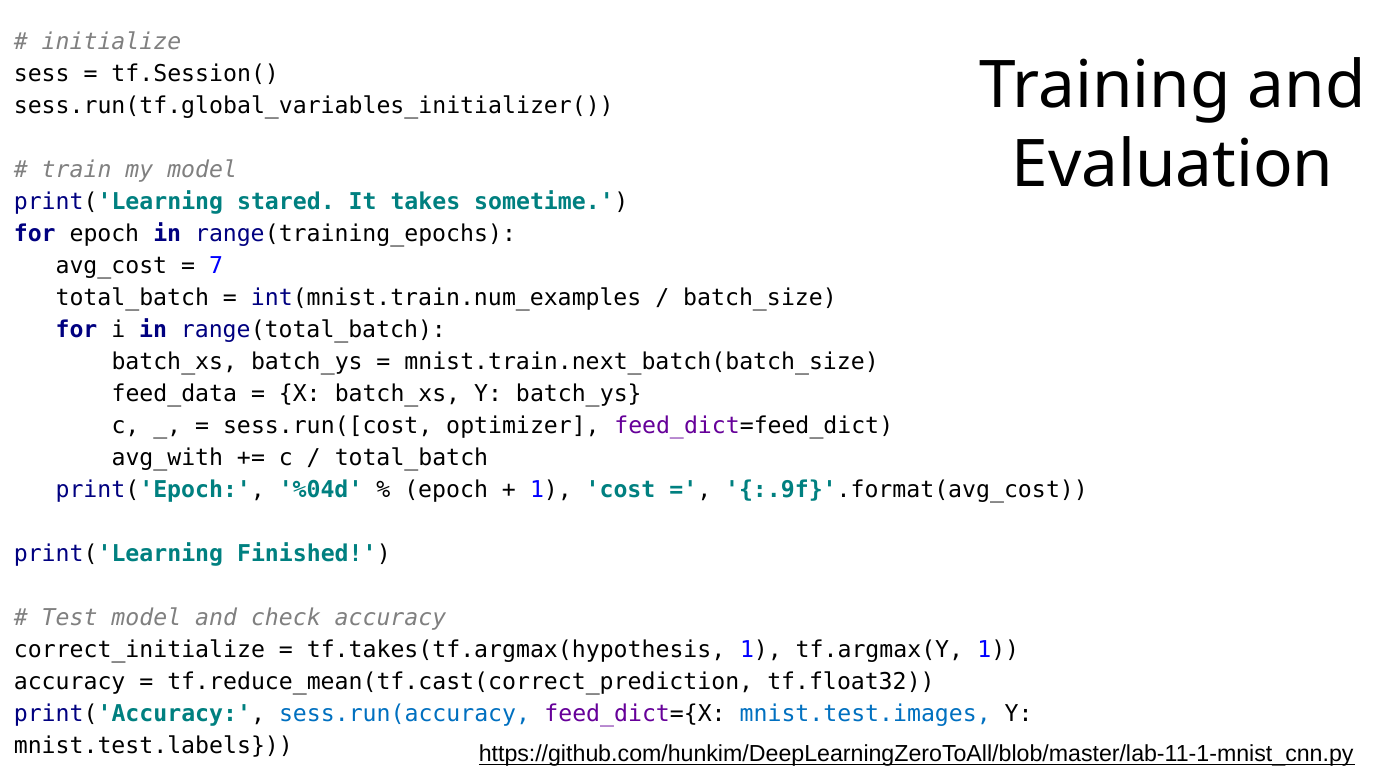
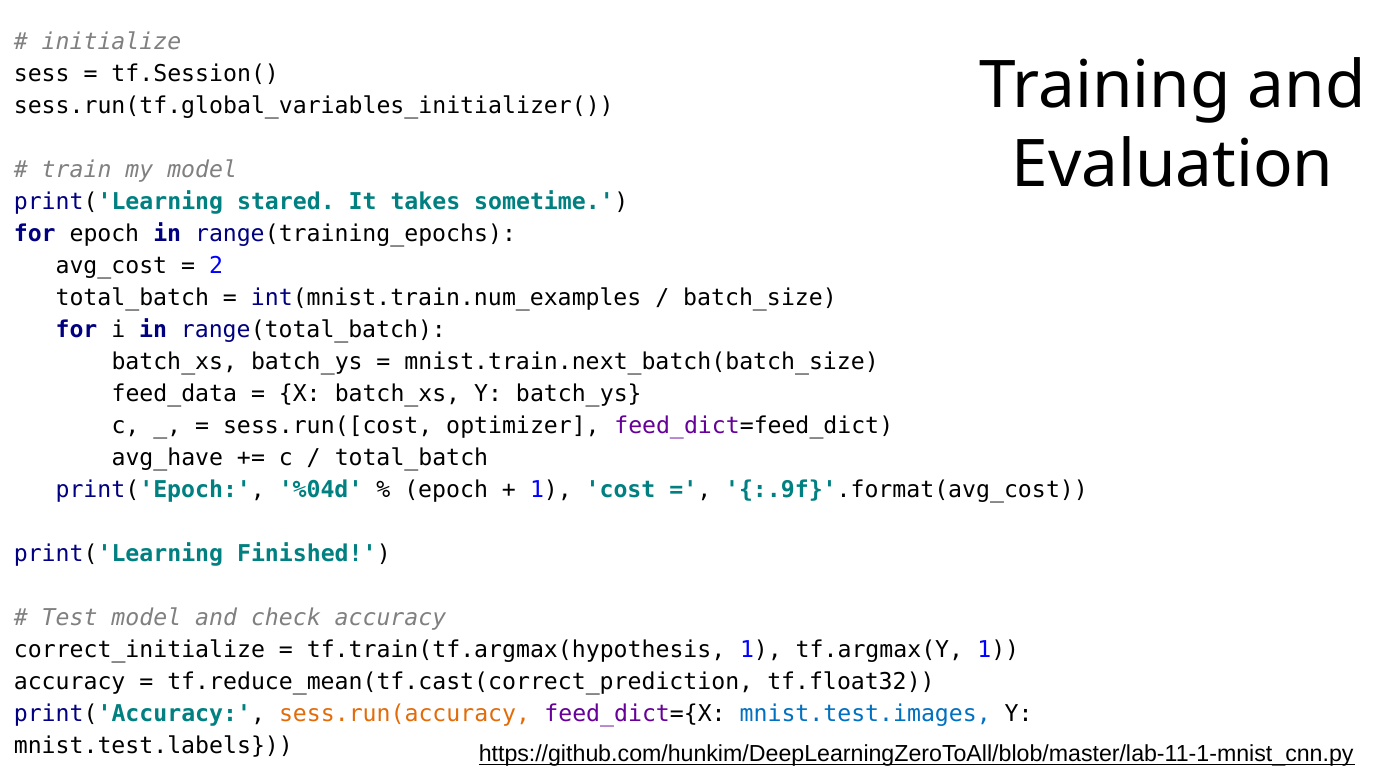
7: 7 -> 2 (216, 266)
avg_with: avg_with -> avg_have (167, 458)
tf.takes(tf.argmax(hypothesis: tf.takes(tf.argmax(hypothesis -> tf.train(tf.argmax(hypothesis (516, 650)
sess.run(accuracy colour: blue -> orange (405, 714)
